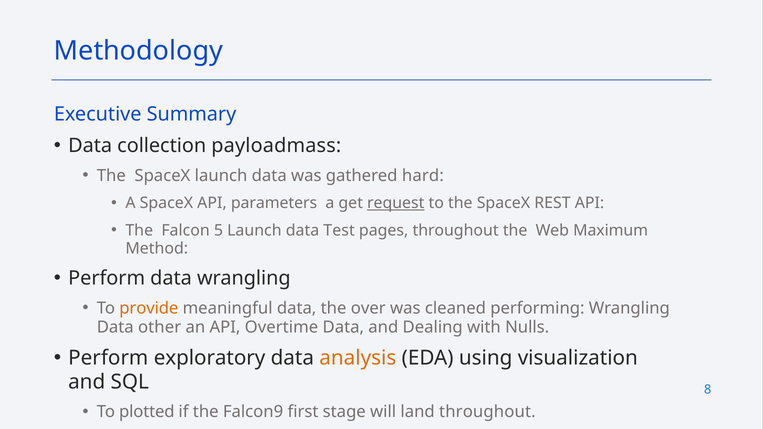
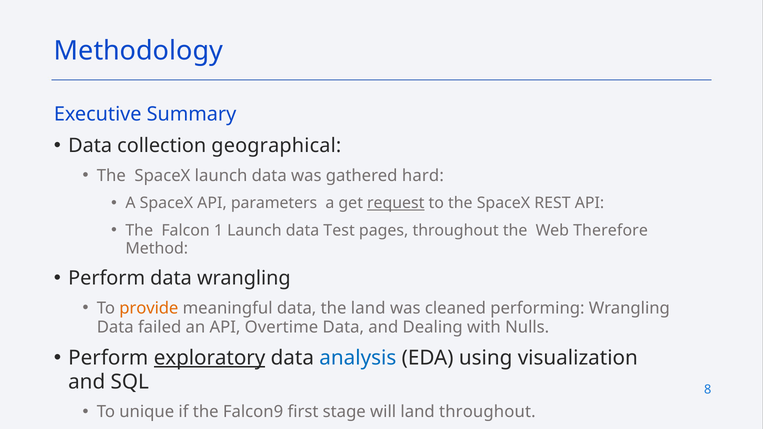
payloadmass: payloadmass -> geographical (276, 146)
5: 5 -> 1 (218, 231)
Maximum: Maximum -> Therefore (611, 231)
the over: over -> land (368, 308)
other: other -> failed (160, 328)
exploratory underline: none -> present (210, 358)
analysis colour: orange -> blue (358, 358)
plotted: plotted -> unique (147, 412)
